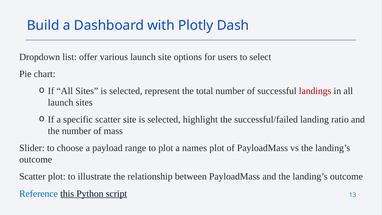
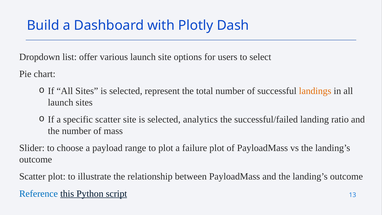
landings colour: red -> orange (315, 91)
highlight: highlight -> analytics (200, 119)
names: names -> failure (195, 148)
